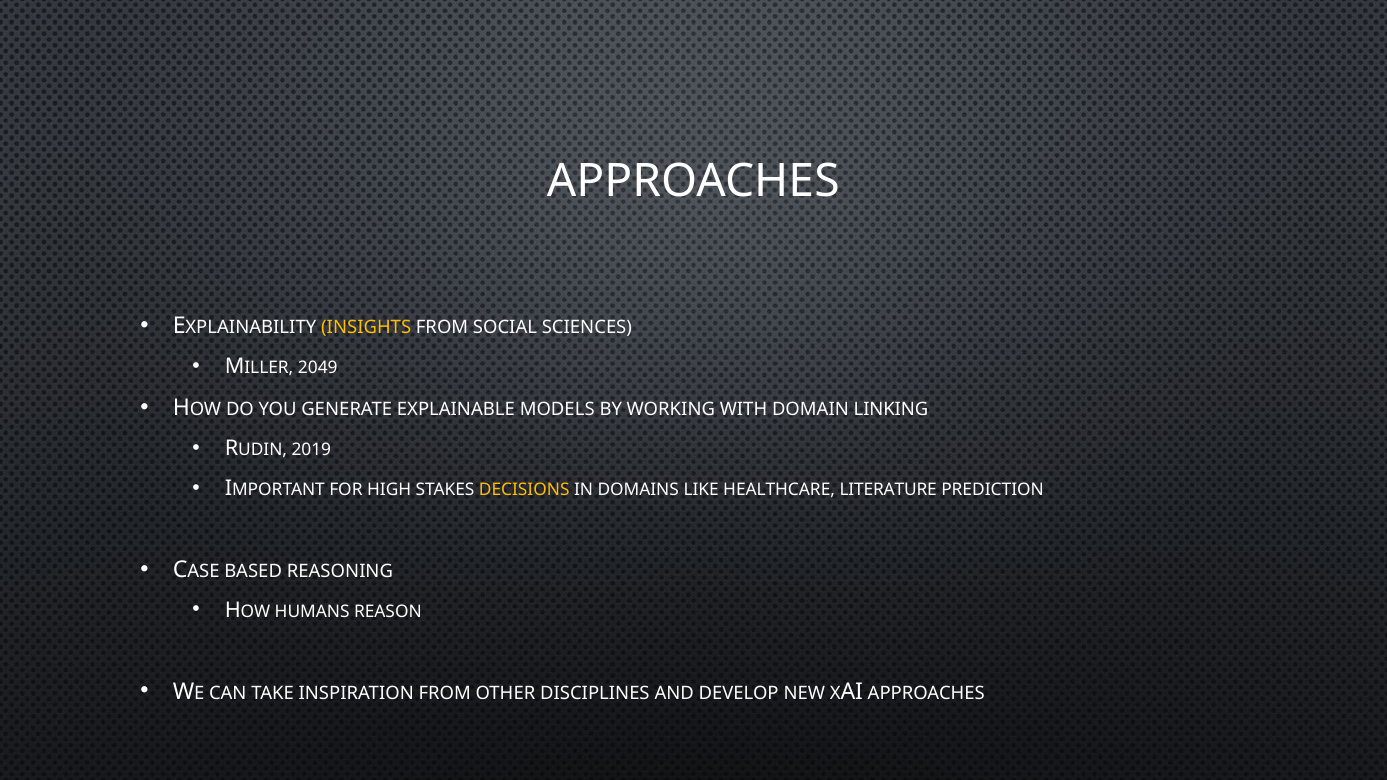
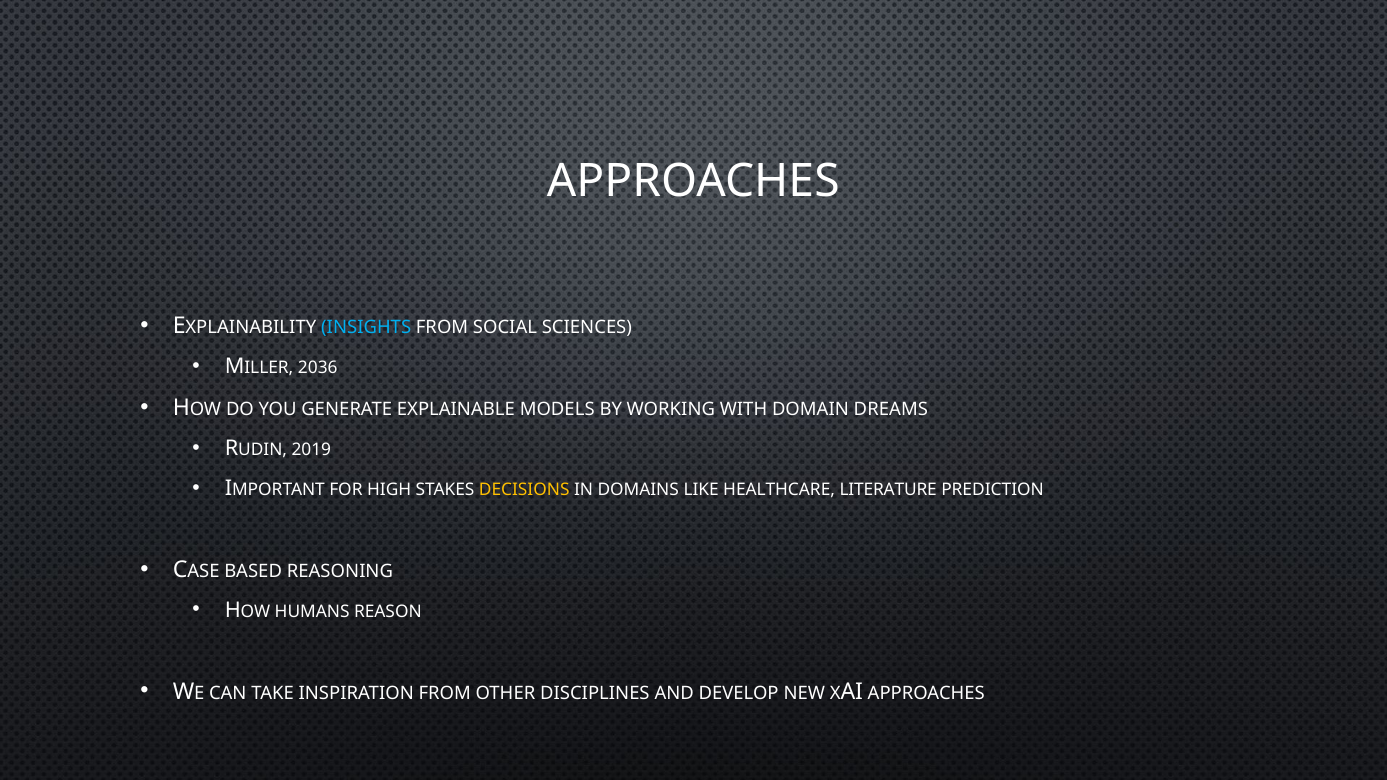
INSIGHTS colour: yellow -> light blue (366, 327)
2049: 2049 -> 2036 (318, 368)
LINKING: LINKING -> DREAMS (891, 409)
